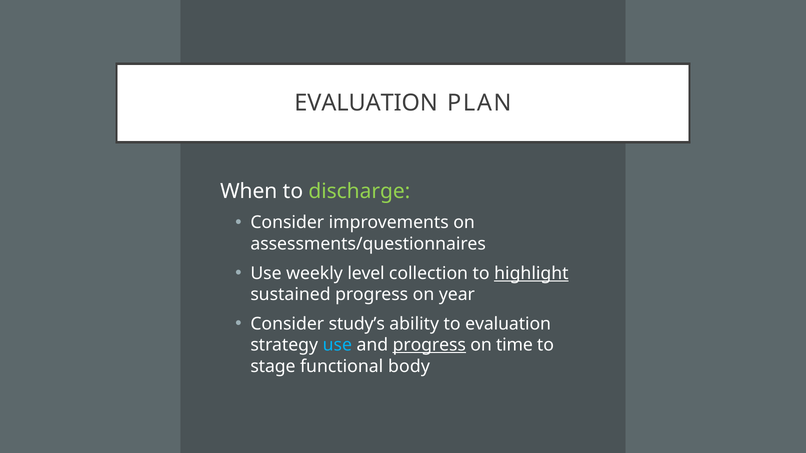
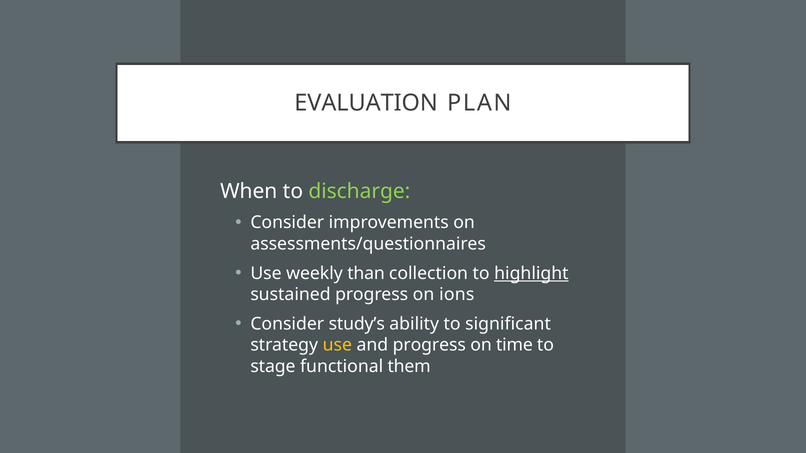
level: level -> than (366, 274)
year: year -> ions (457, 295)
to evaluation: evaluation -> significant (508, 324)
use colour: light blue -> yellow (337, 345)
progress underline: present -> none (429, 345)
body: body -> them (409, 367)
